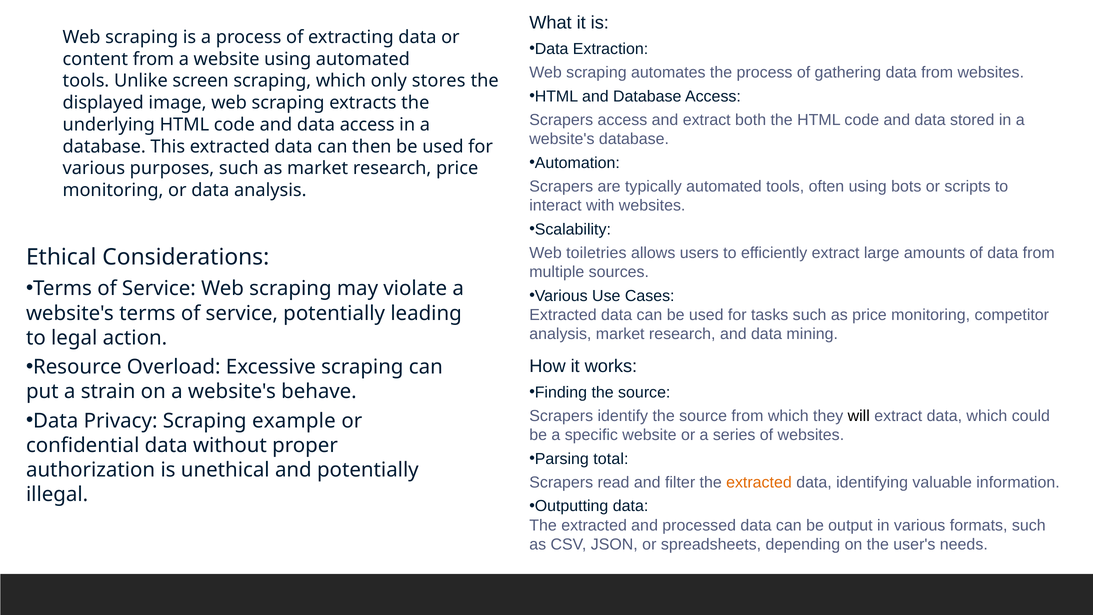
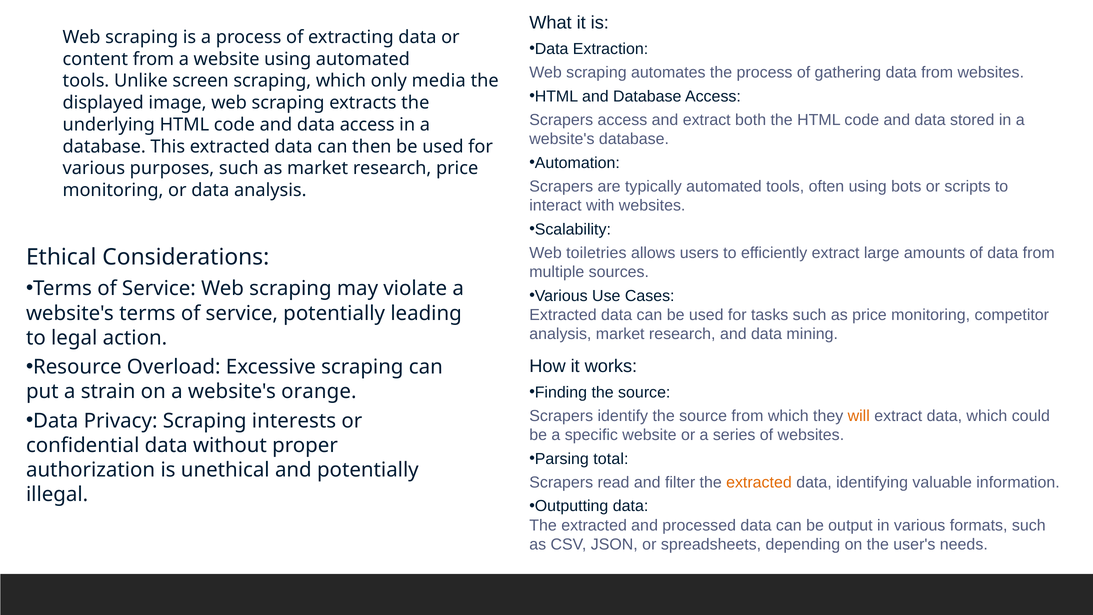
stores: stores -> media (439, 81)
behave: behave -> orange (319, 391)
will colour: black -> orange (859, 416)
example: example -> interests (294, 421)
